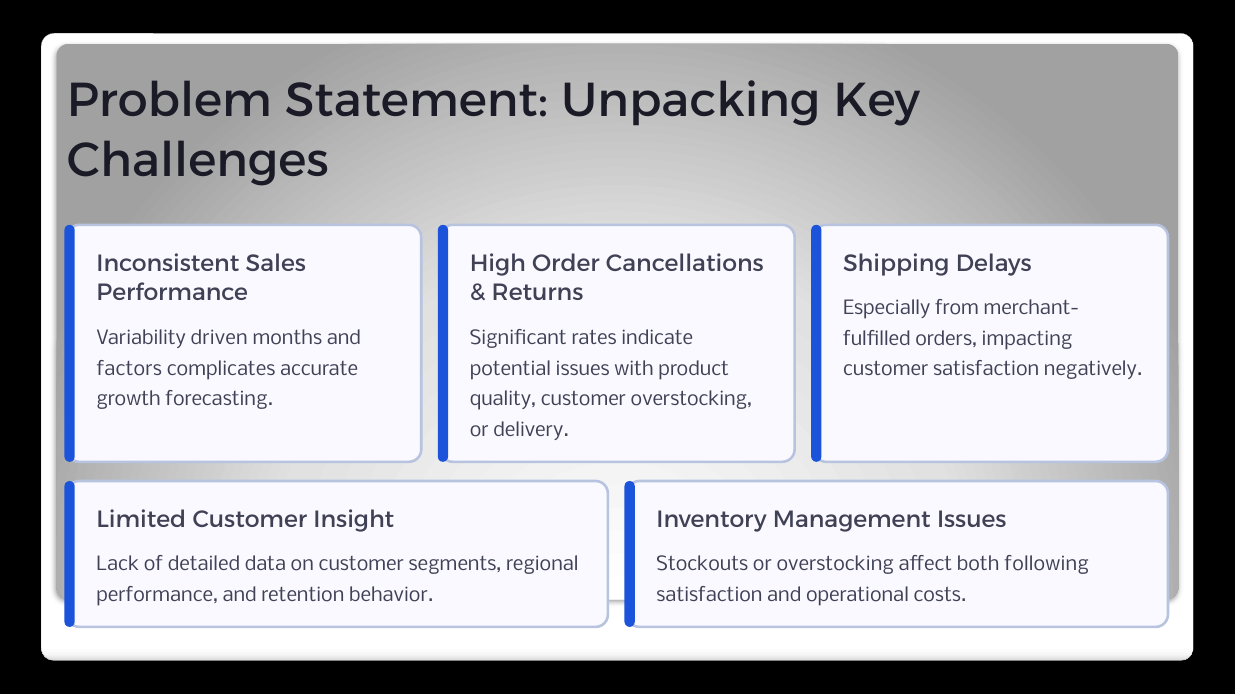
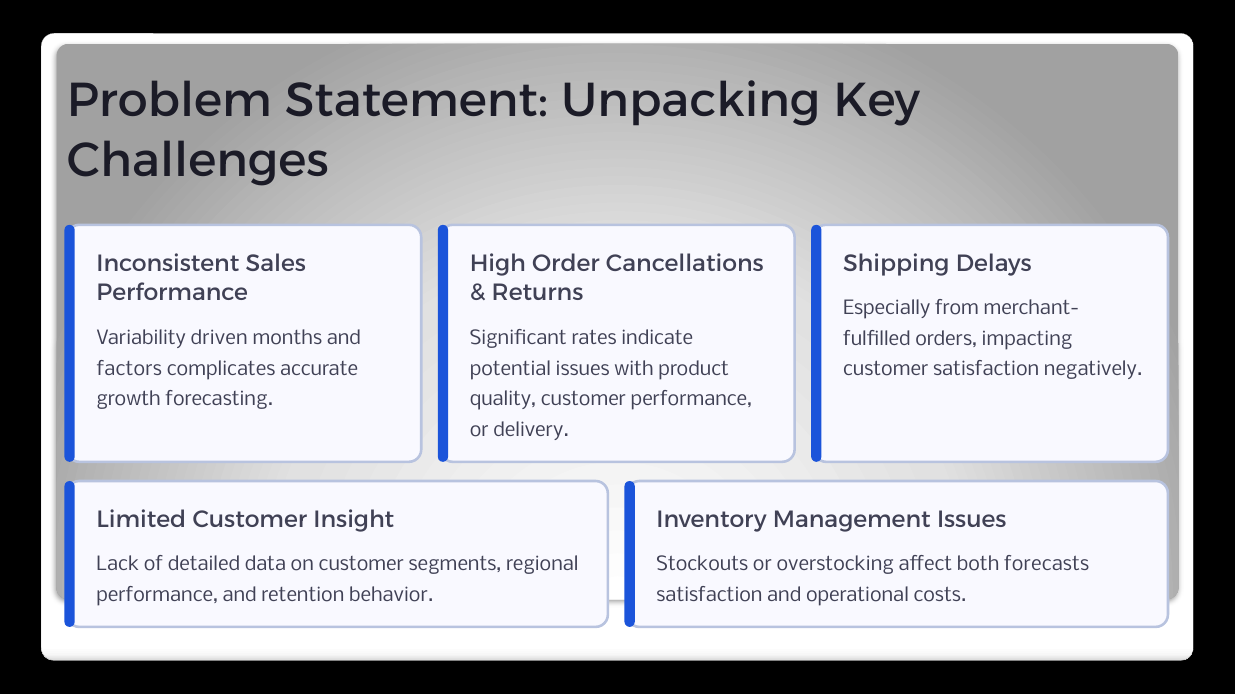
customer overstocking: overstocking -> performance (691, 400)
following: following -> forecasts (1047, 565)
